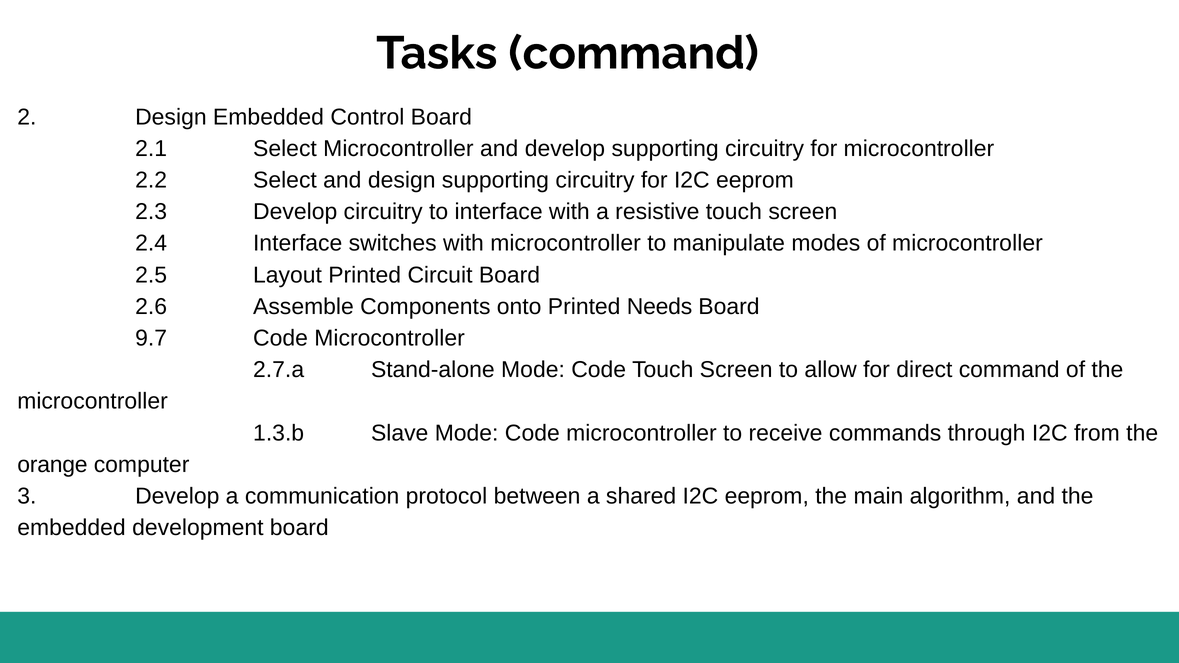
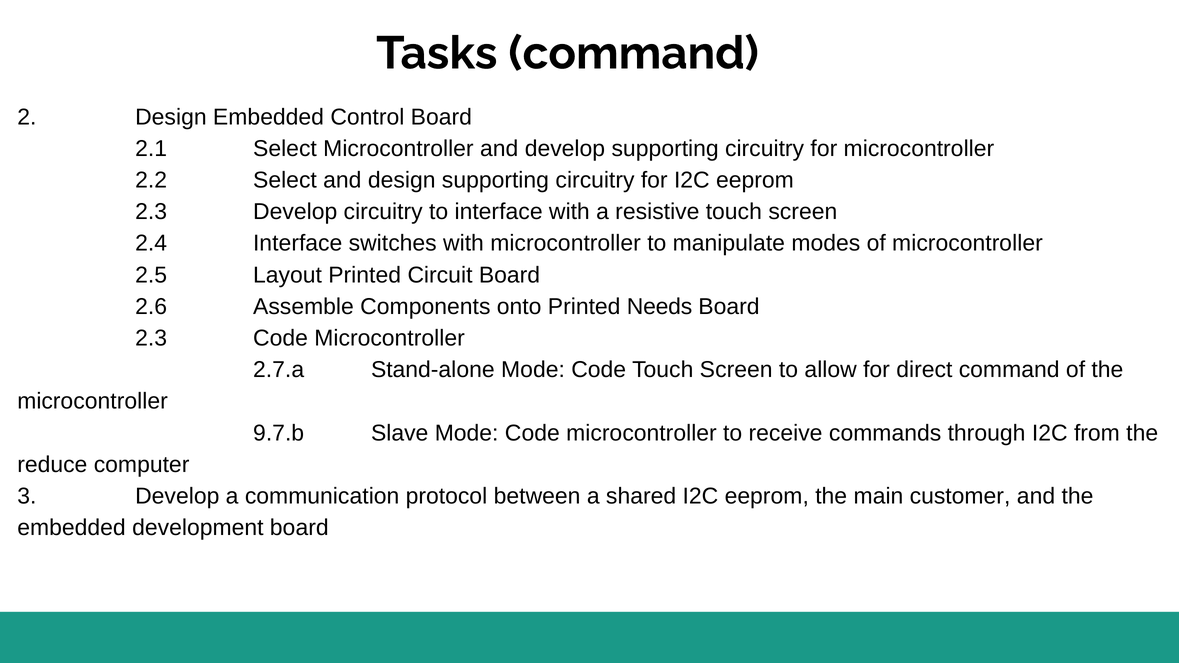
9.7: 9.7 -> 2.3 (151, 338)
1.3.b: 1.3.b -> 9.7.b (279, 433)
orange: orange -> reduce (52, 465)
algorithm: algorithm -> customer (960, 496)
